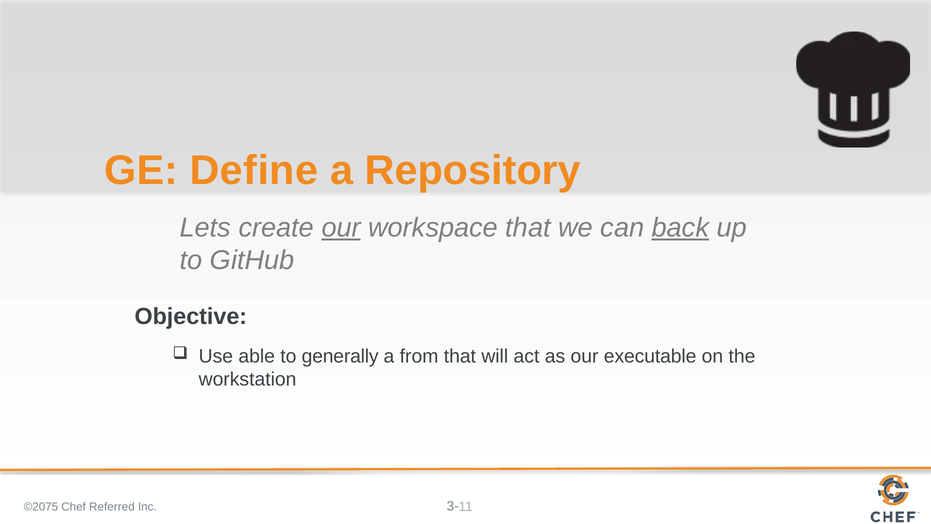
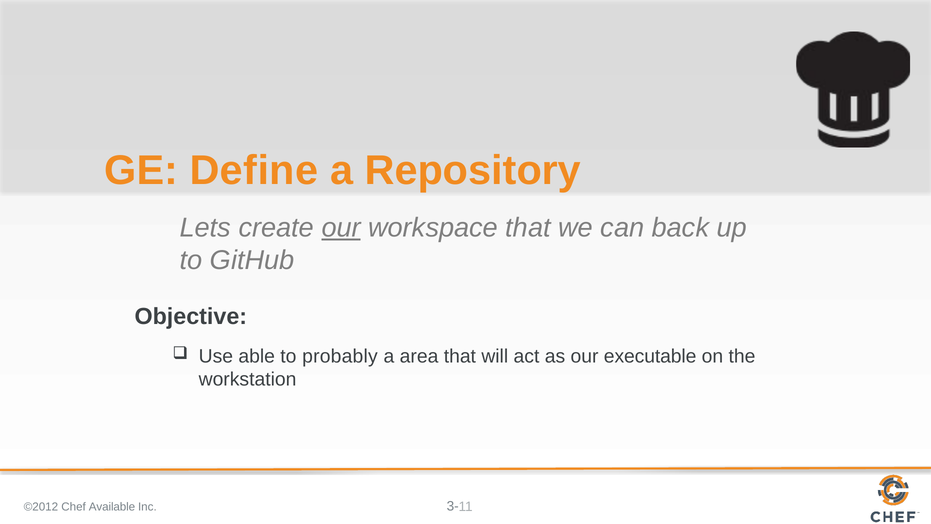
back underline: present -> none (680, 228)
generally: generally -> probably (340, 356)
from: from -> area (419, 356)
©2075: ©2075 -> ©2012 (41, 507)
Referred: Referred -> Available (112, 507)
